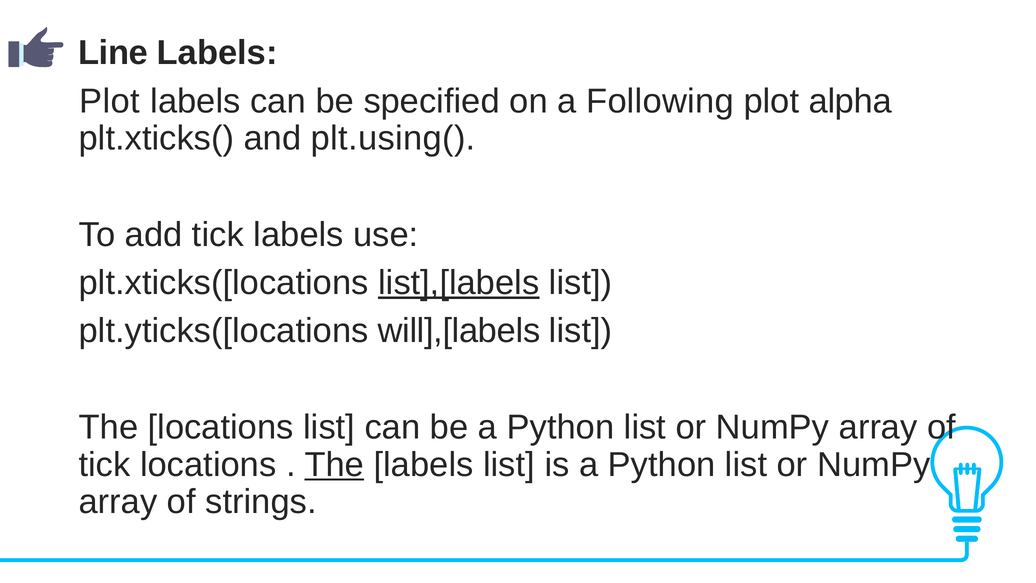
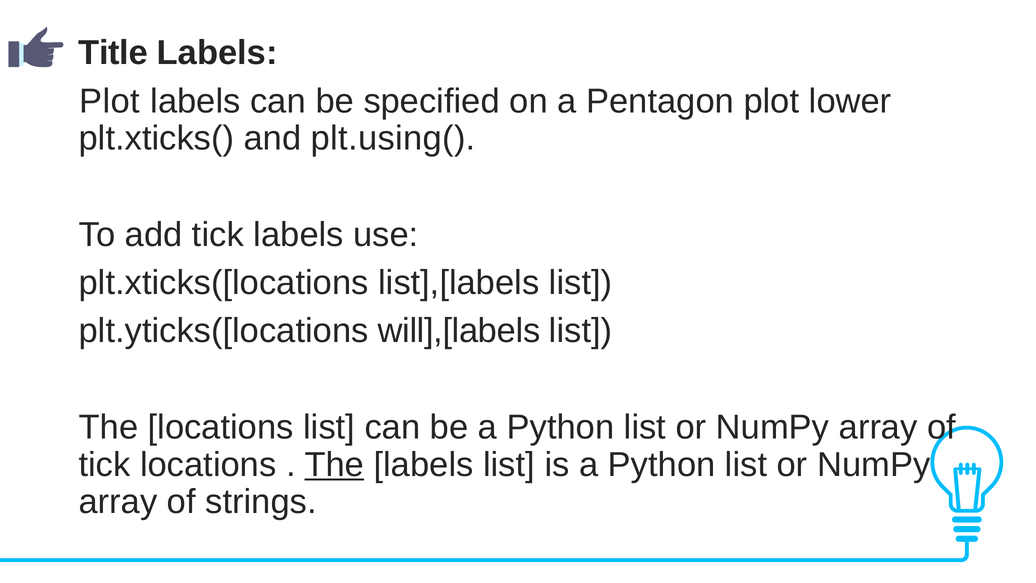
Line: Line -> Title (113, 53)
Following: Following -> Pentagon (660, 101)
alpha: alpha -> lower (850, 101)
list],[labels underline: present -> none (459, 283)
